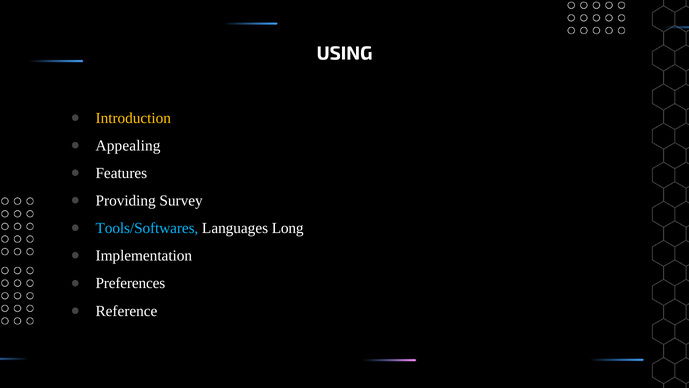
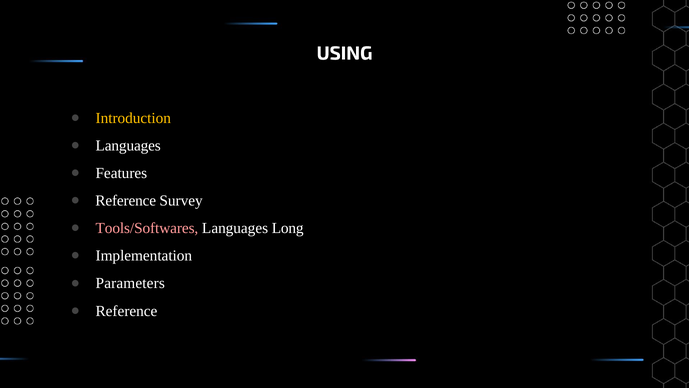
Appealing: Appealing -> Languages (128, 145)
Providing: Providing -> Reference (126, 201)
Tools/Softwares colour: light blue -> pink (147, 228)
Preferences: Preferences -> Parameters (130, 283)
